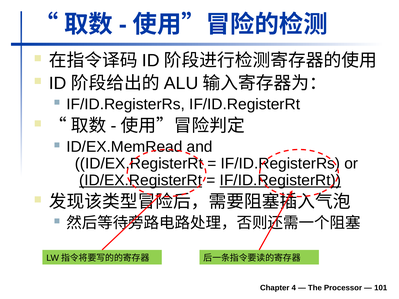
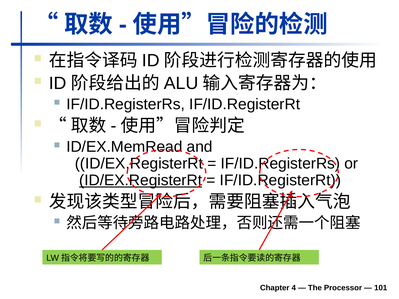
IF/ID.RegisterRt underline: present -> none (280, 180)
